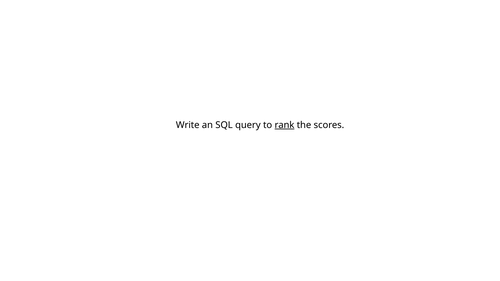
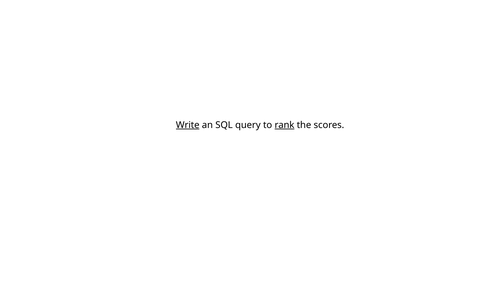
Write underline: none -> present (188, 125)
